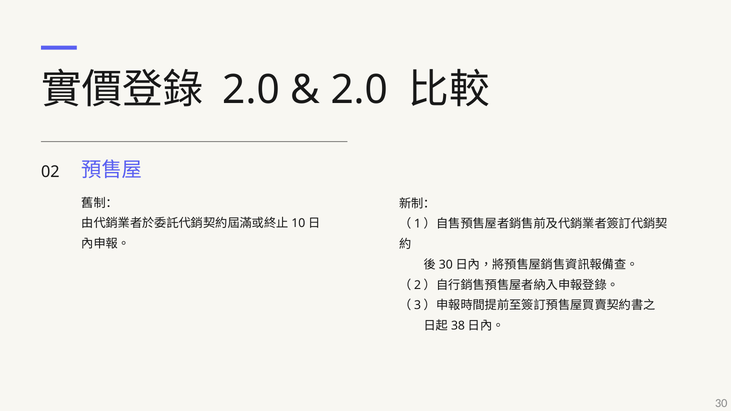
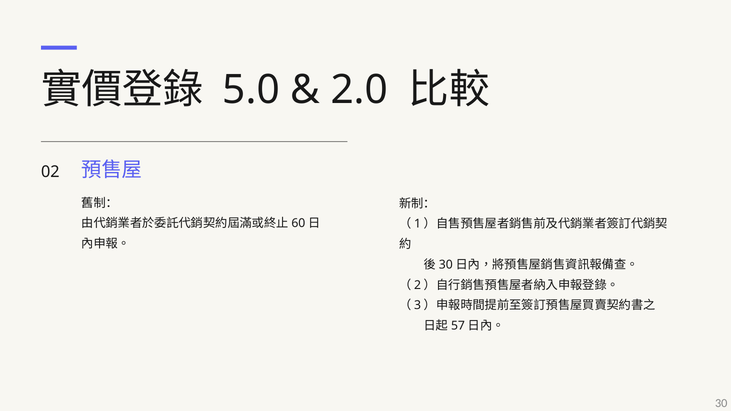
2.0: 2.0 -> 5.0 (251, 90)
10: 10 -> 60 (298, 224)
38: 38 -> 57 (458, 326)
